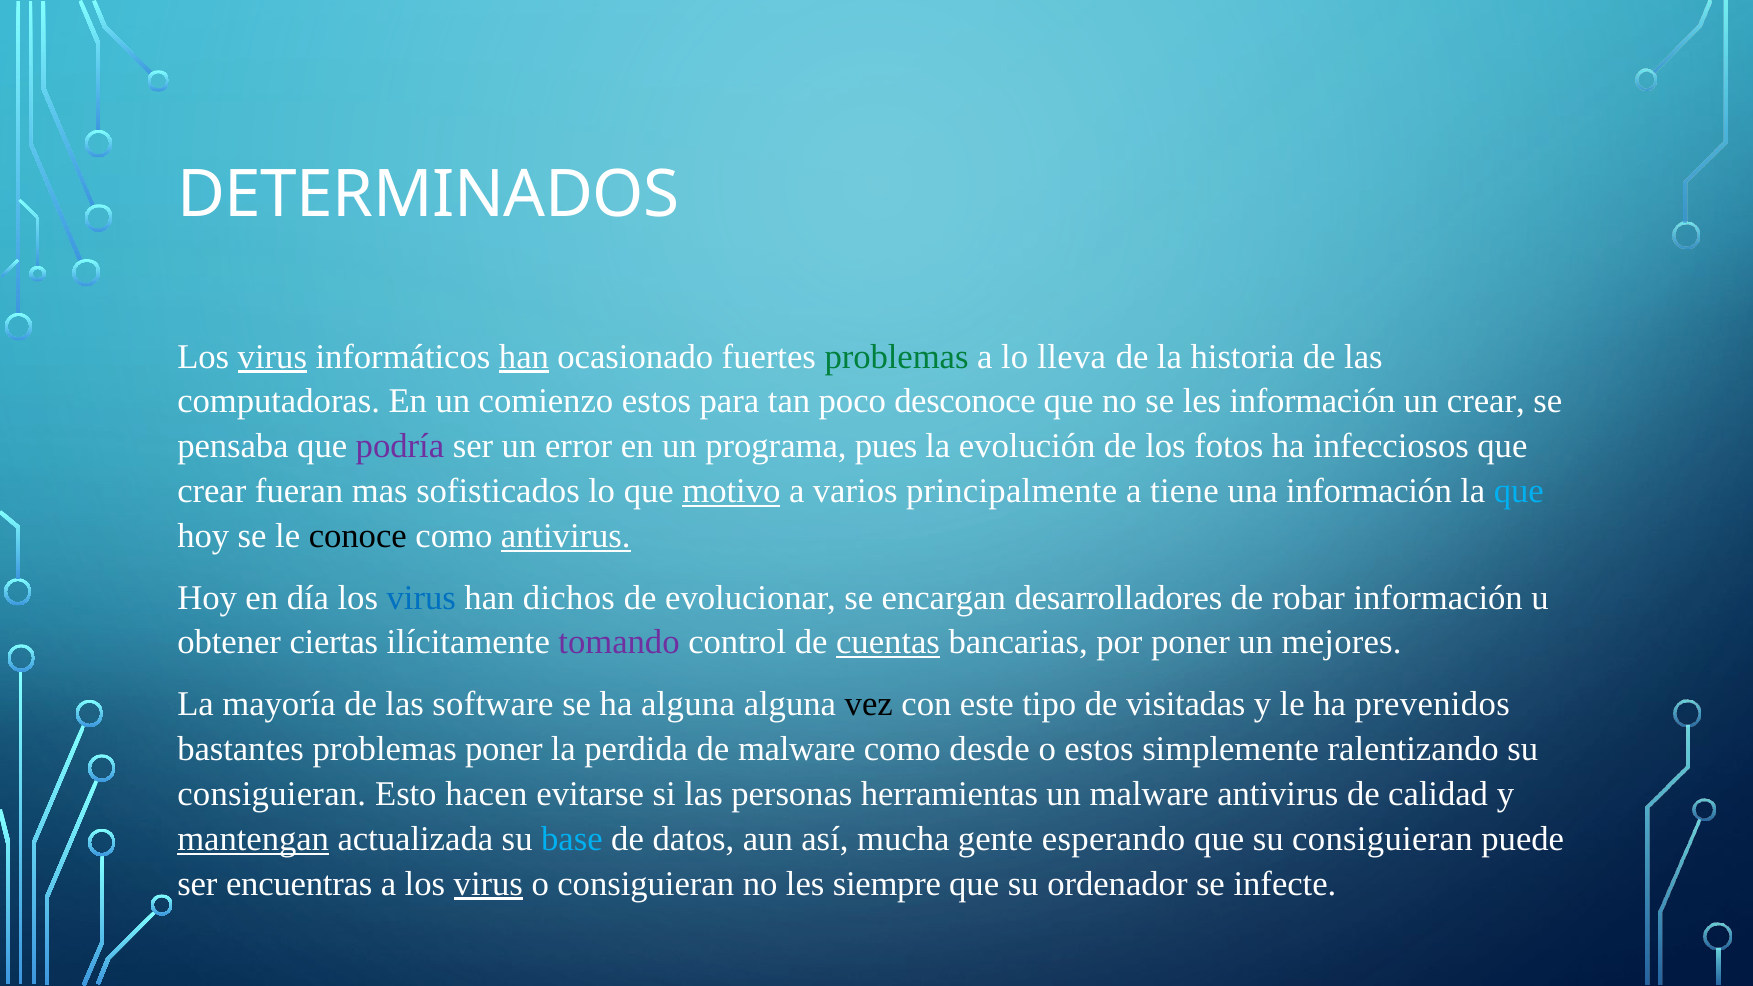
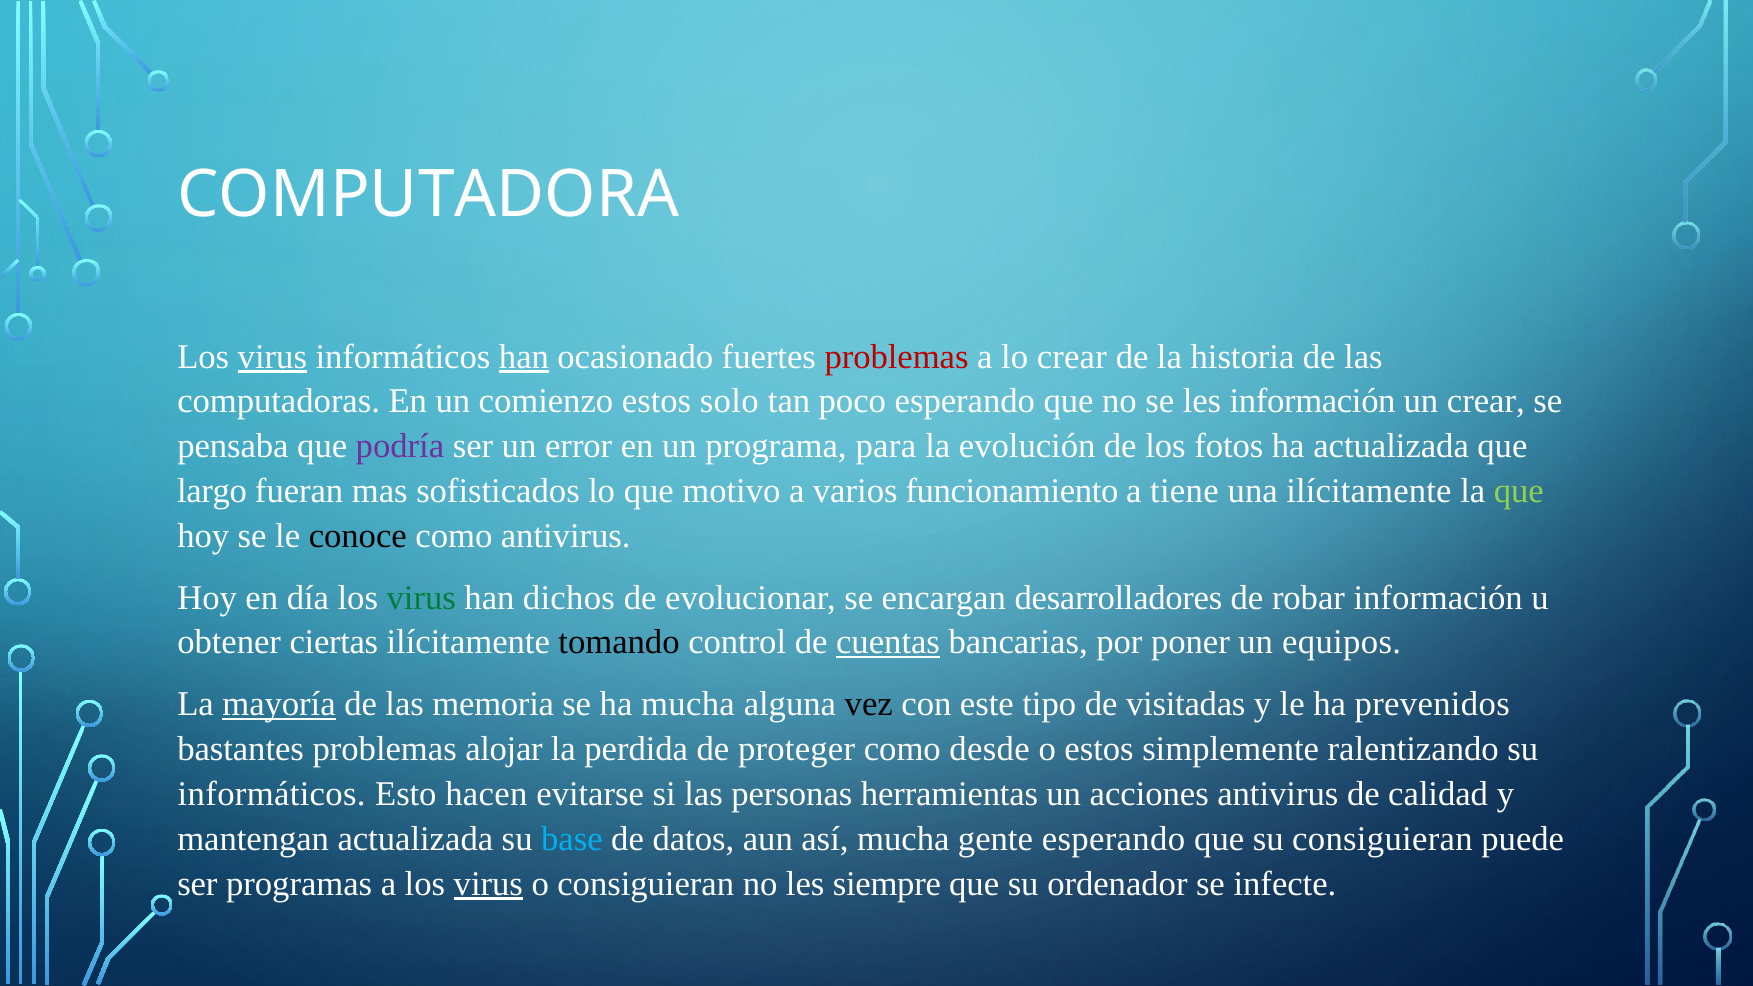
DETERMINADOS: DETERMINADOS -> COMPUTADORA (428, 195)
problemas colour: green -> red (897, 357)
lo lleva: lleva -> crear (1072, 357)
para: para -> solo (729, 402)
poco desconoce: desconoce -> esperando (965, 402)
pues: pues -> para (886, 446)
ha infecciosos: infecciosos -> actualizada (1391, 446)
crear: crear -> largo (212, 491)
motivo underline: present -> none (731, 491)
principalmente: principalmente -> funcionamiento (1012, 491)
una información: información -> ilícitamente (1369, 491)
que colour: light blue -> light green (1519, 491)
antivirus underline: present -> none (566, 536)
virus colour: blue -> green (421, 598)
tomando colour: purple -> black (619, 643)
mejores: mejores -> equipos (1342, 643)
mayoría underline: none -> present (279, 704)
software: software -> memoria (493, 704)
ha alguna: alguna -> mucha (688, 704)
problemas poner: poner -> alojar (504, 749)
de malware: malware -> proteger (797, 749)
consiguieran: consiguieran -> informáticos (272, 794)
un malware: malware -> acciones (1149, 794)
mantengan underline: present -> none (253, 839)
encuentras: encuentras -> programas (299, 884)
